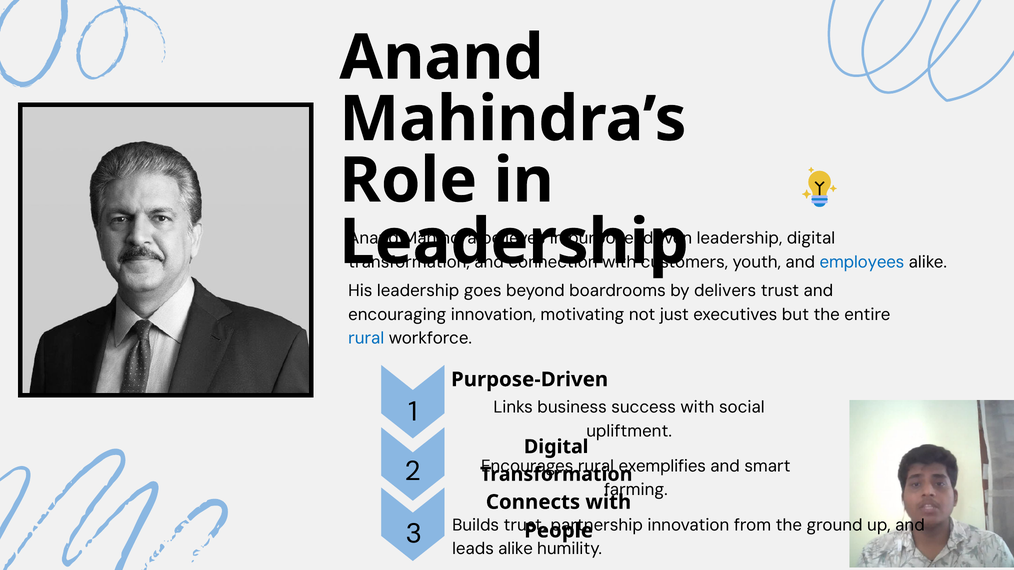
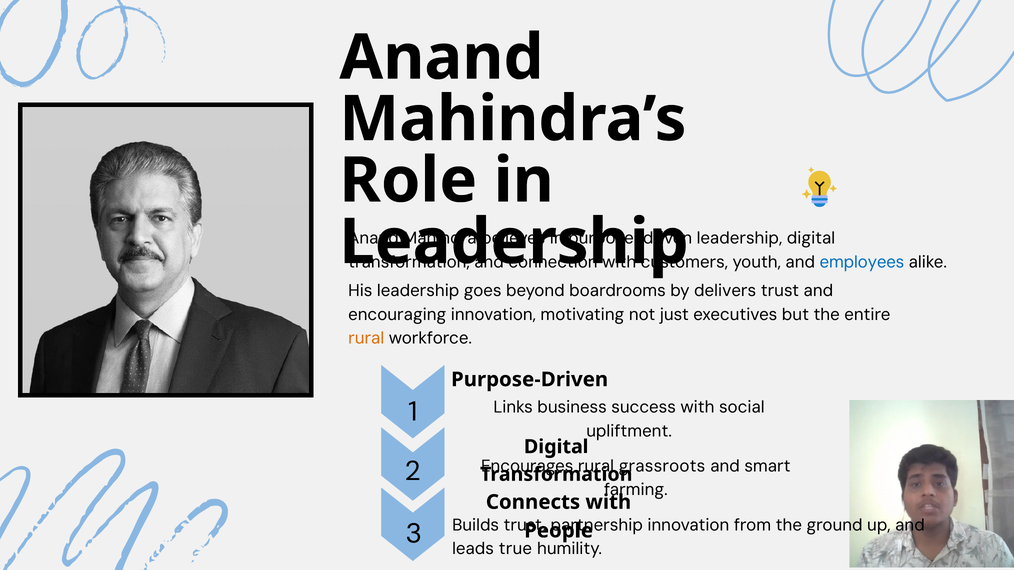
rural colour: blue -> orange (366, 338)
exemplifies: exemplifies -> grassroots (662, 467)
leads alike: alike -> true (515, 549)
